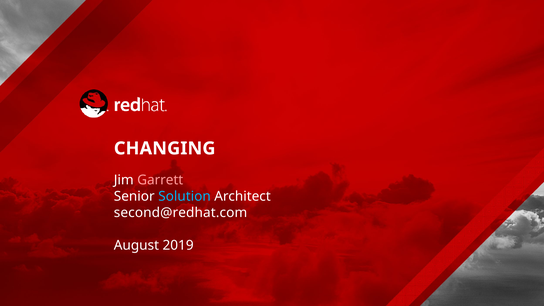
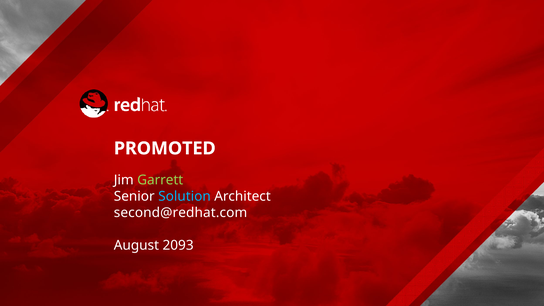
CHANGING: CHANGING -> PROMOTED (165, 148)
Garrett colour: pink -> light green (160, 180)
2019: 2019 -> 2093 (178, 245)
